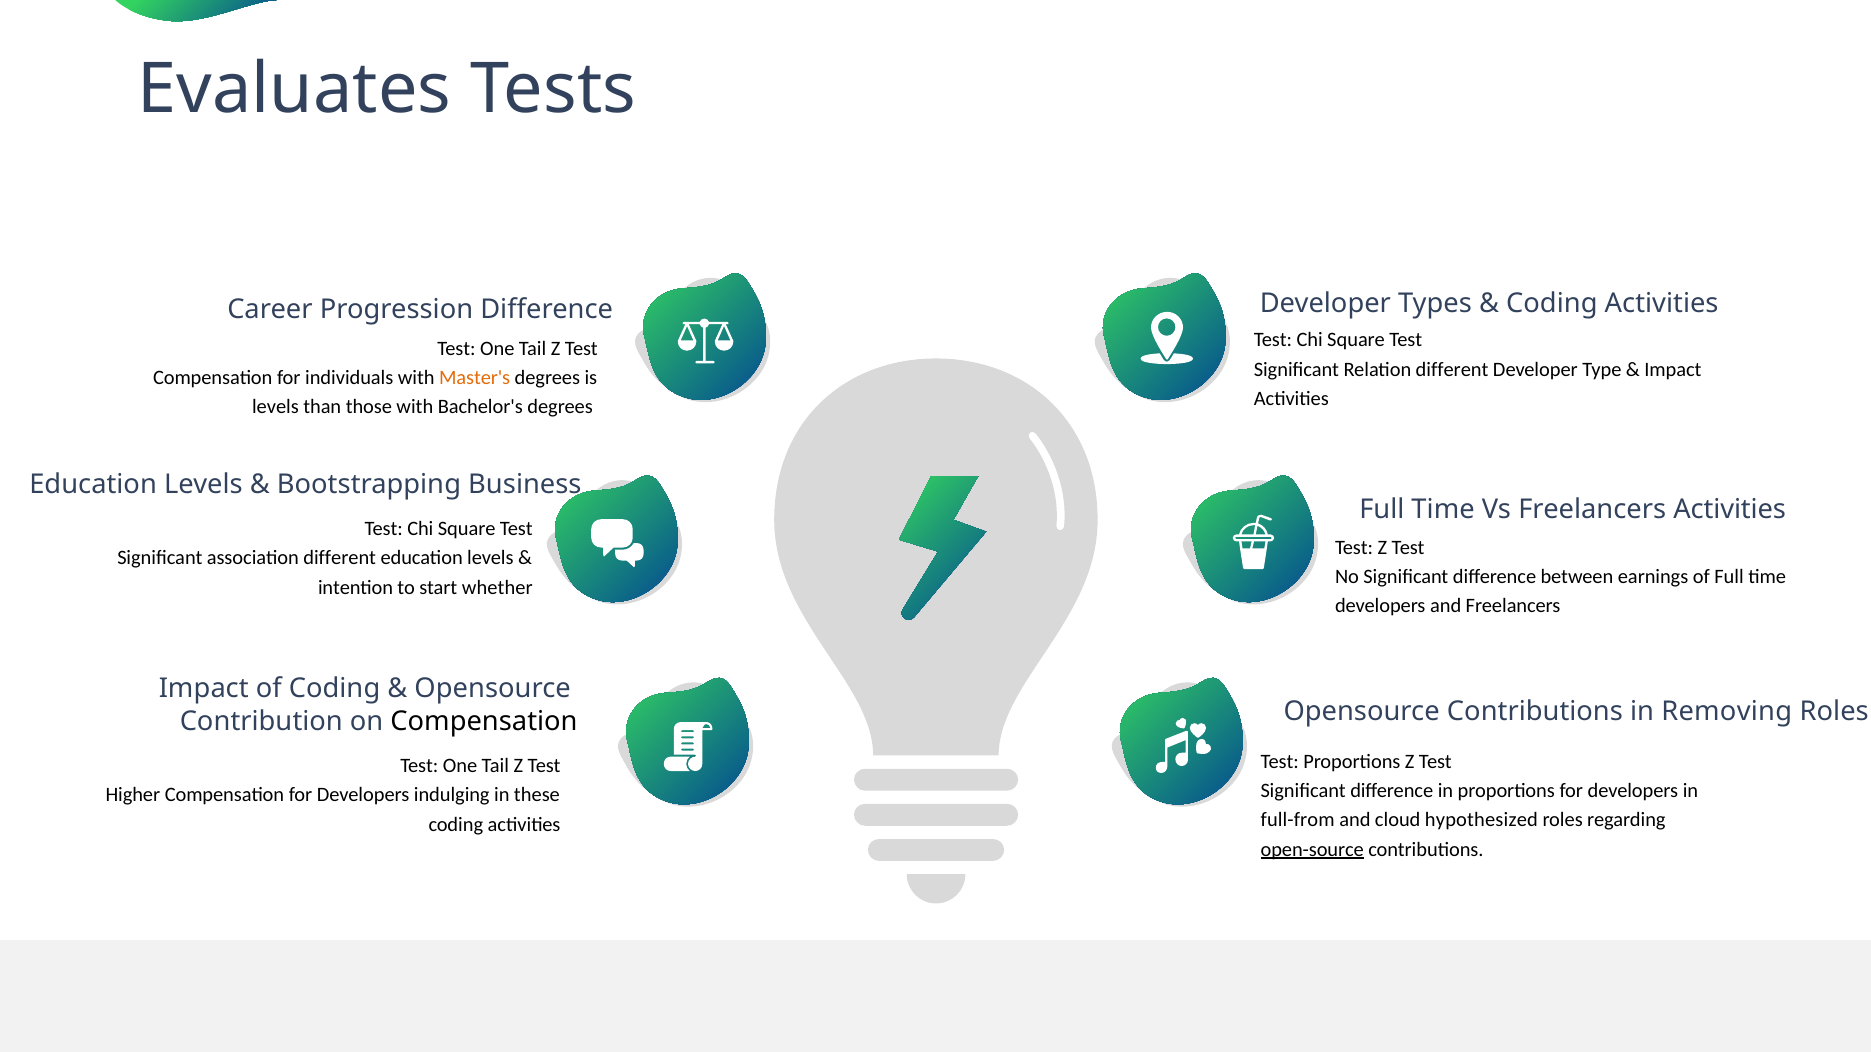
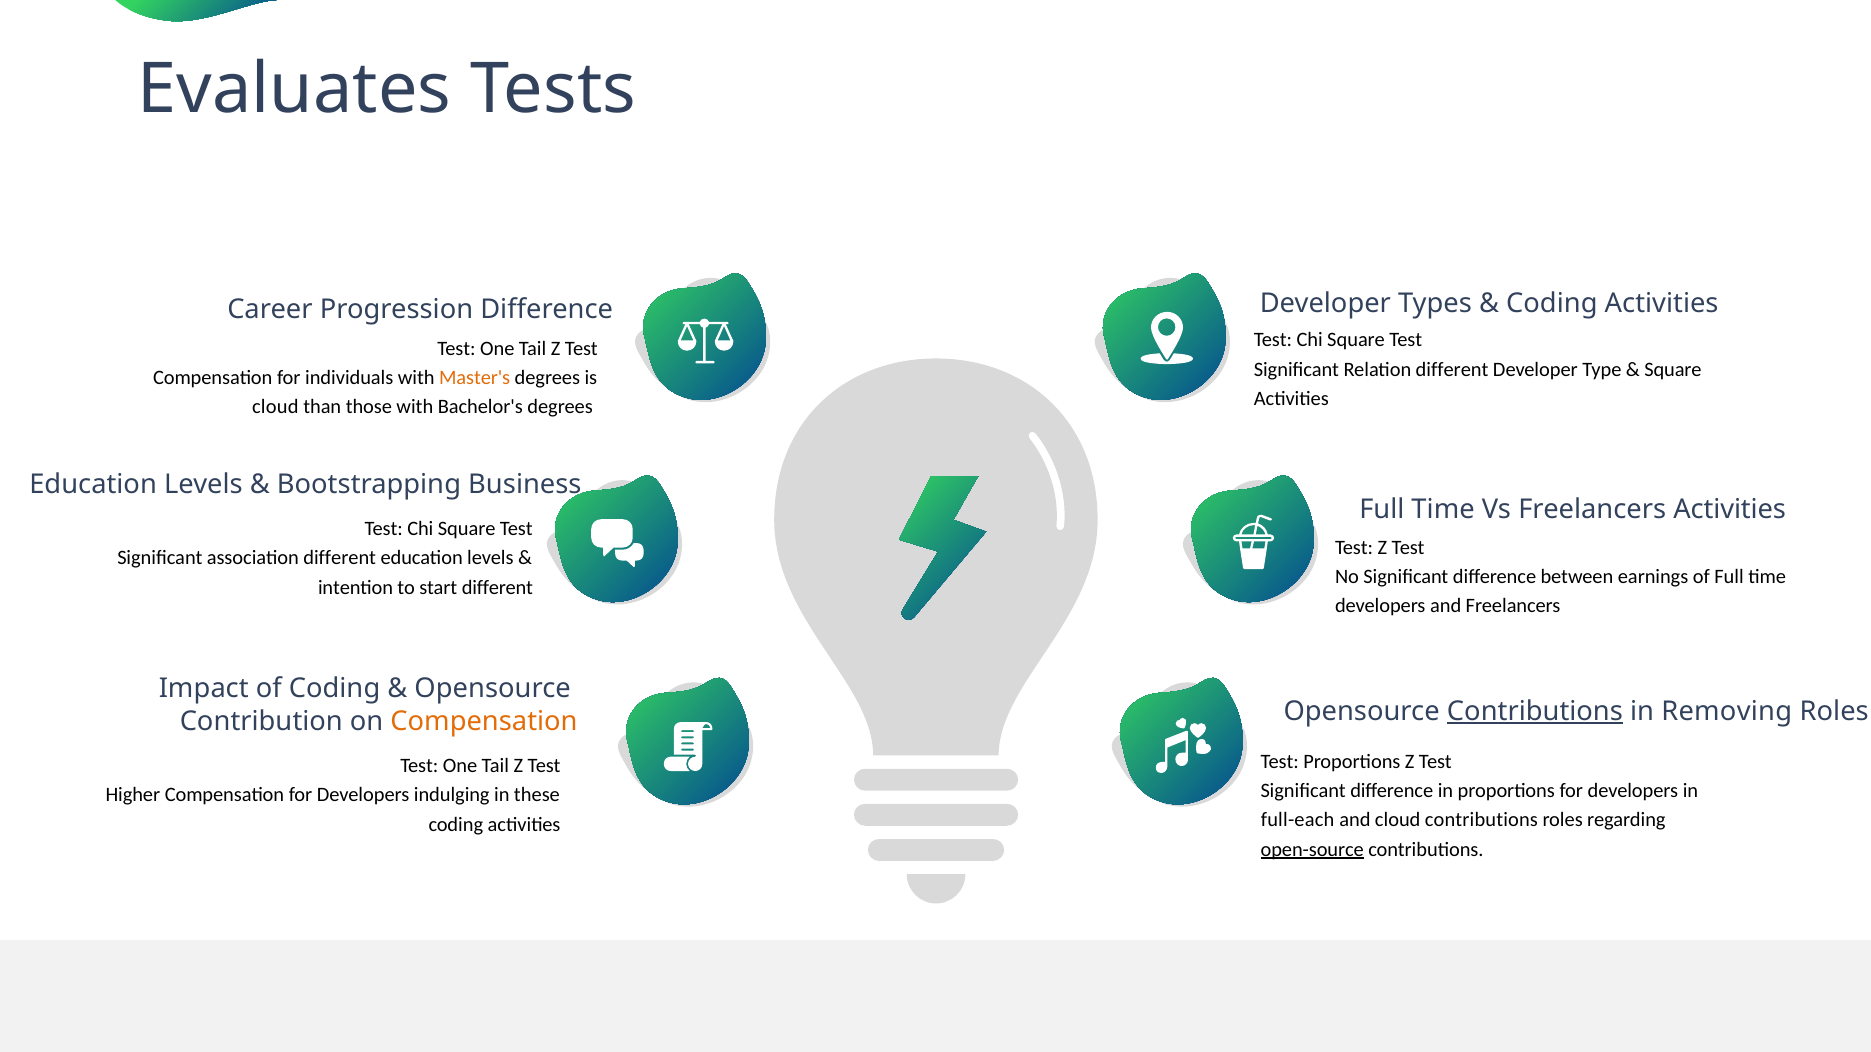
Impact: Impact -> Square (1673, 369)
levels: levels -> cloud (275, 407)
start whether: whether -> different (497, 588)
Contributions underline: none -> present (1535, 711)
Compensation colour: black -> orange (484, 722)
full-from: full-from -> full-each (1298, 820)
cloud hypothesized: hypothesized -> contributions (1481, 820)
